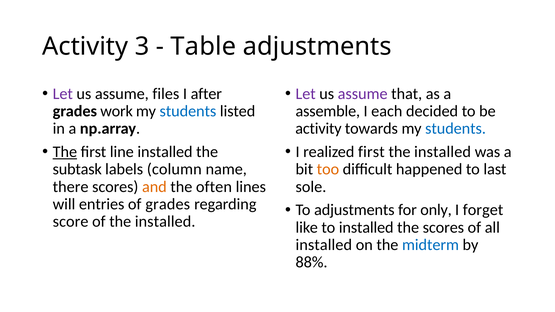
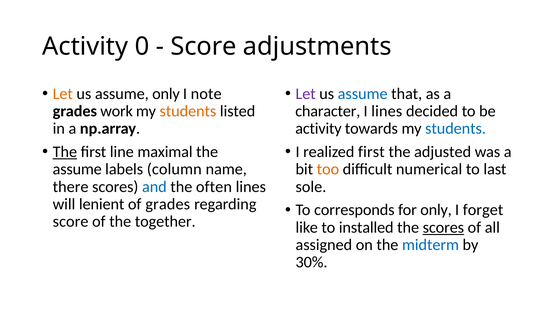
3: 3 -> 0 (142, 47)
Table: Table -> Score (204, 47)
Let colour: purple -> orange (63, 94)
assume files: files -> only (166, 94)
after: after -> note (206, 94)
assume colour: purple -> blue (363, 94)
students colour: blue -> orange (188, 111)
assemble: assemble -> character (328, 111)
I each: each -> lines (387, 111)
line installed: installed -> maximal (165, 152)
installed: installed -> adjusted (443, 152)
subtask: subtask -> assume (77, 169)
happened: happened -> numerical (429, 169)
and colour: orange -> blue (154, 187)
entries: entries -> lenient (102, 204)
To adjustments: adjustments -> corresponds (354, 210)
of the installed: installed -> together (165, 222)
scores underline: none -> present (443, 228)
installed: installed -> assigned (324, 245)
88%: 88% -> 30% (312, 262)
